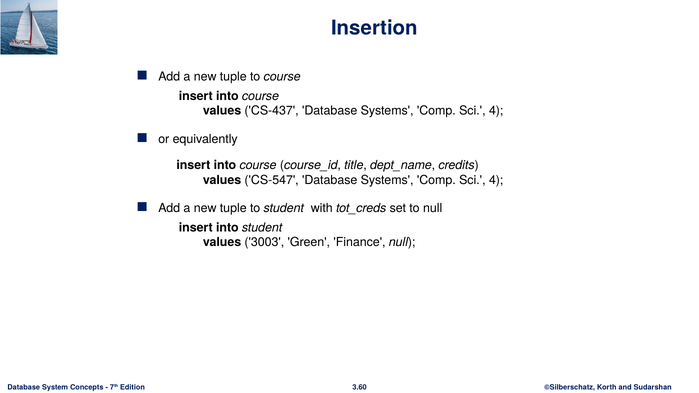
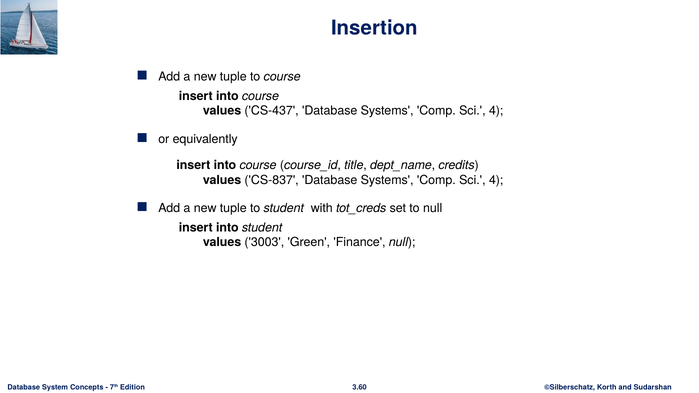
CS-547: CS-547 -> CS-837 (272, 180)
